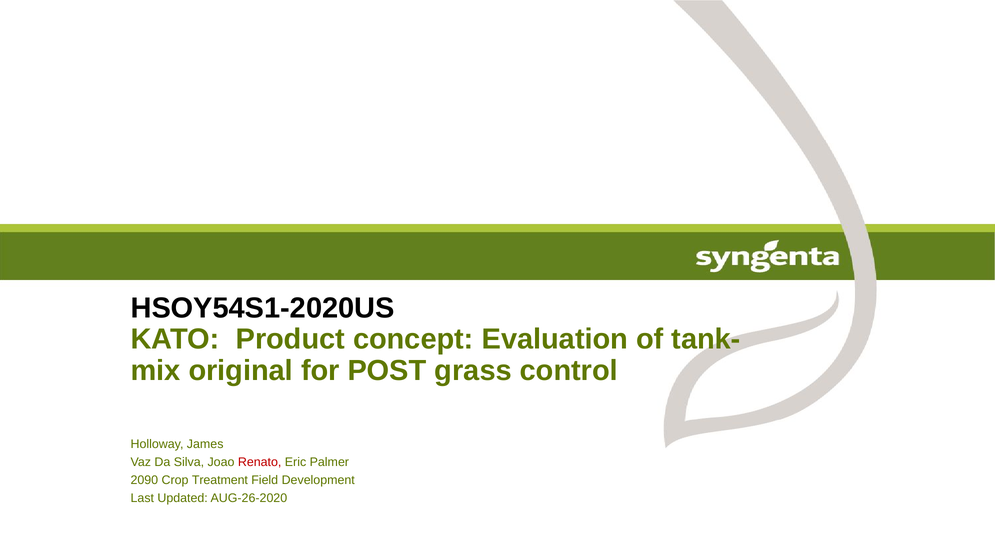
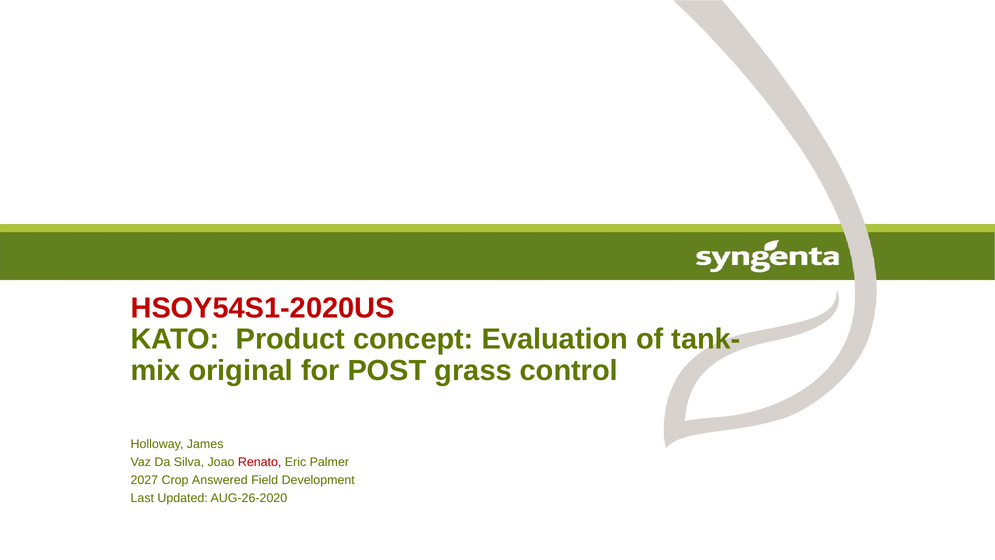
HSOY54S1-2020US colour: black -> red (263, 308)
2090: 2090 -> 2027 (144, 480)
Treatment: Treatment -> Answered (220, 480)
